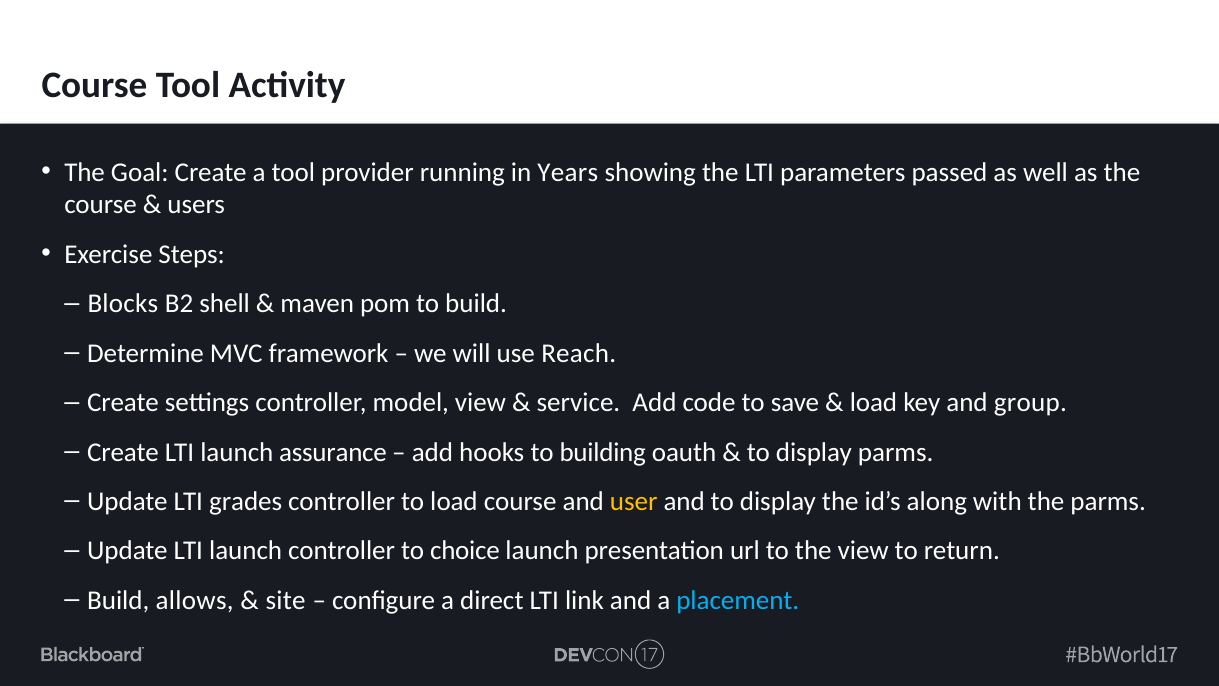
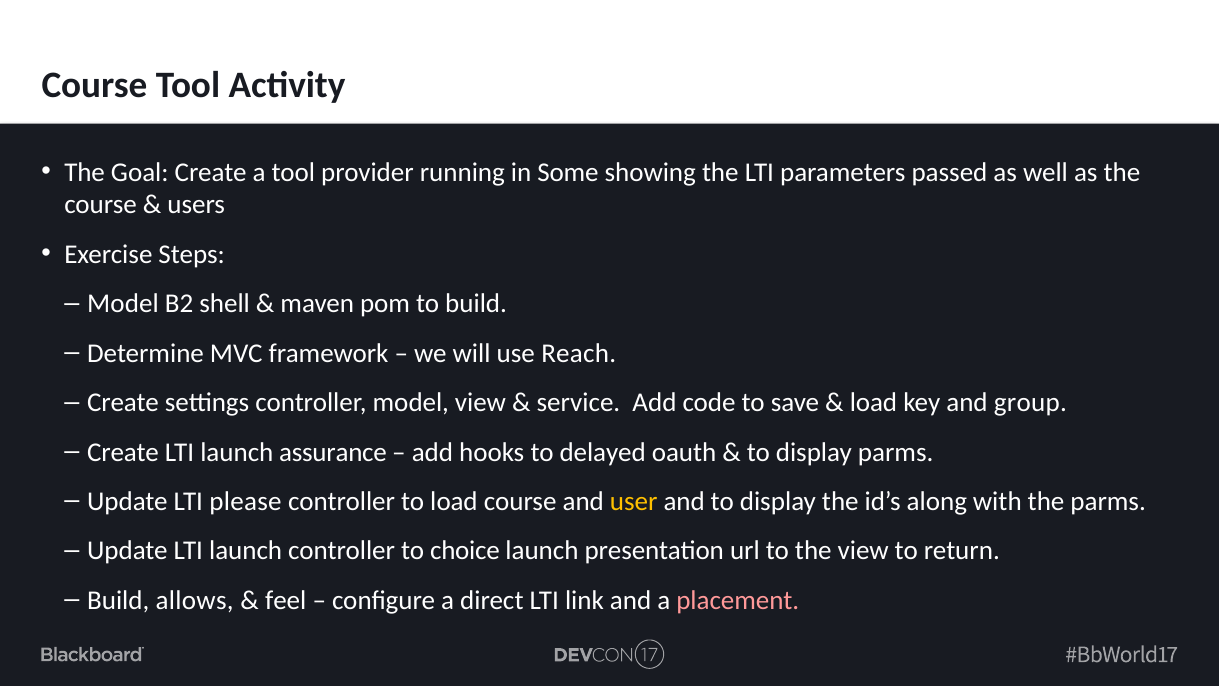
Years: Years -> Some (568, 173)
Blocks: Blocks -> Model (123, 304)
building: building -> delayed (603, 452)
grades: grades -> please (245, 501)
site: site -> feel (286, 600)
placement colour: light blue -> pink (738, 600)
